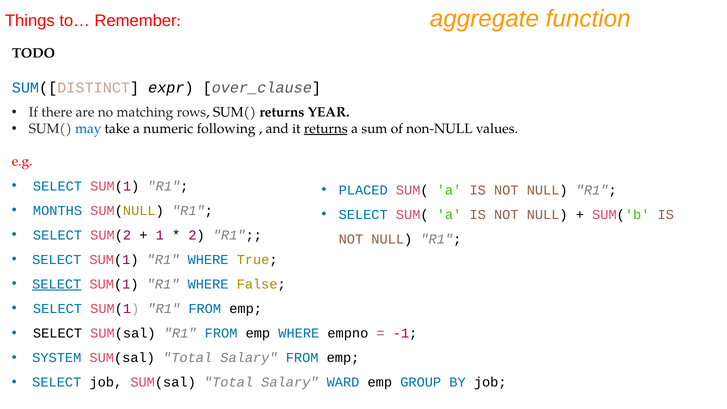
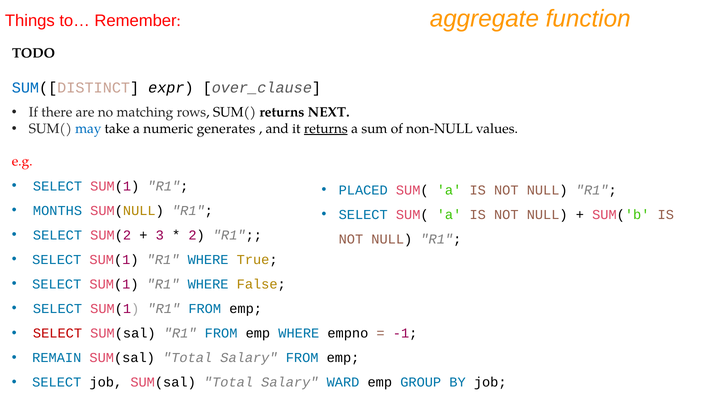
YEAR: YEAR -> NEXT (329, 112)
following: following -> generates (226, 129)
1: 1 -> 3 (160, 235)
SELECT underline: present -> none (57, 284)
SELECT colour: black -> red (58, 333)
SYSTEM: SYSTEM -> REMAIN (57, 358)
